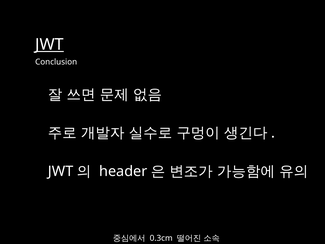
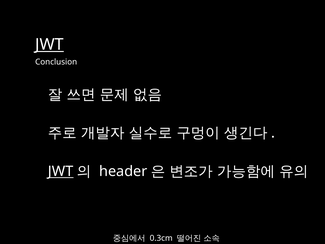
JWT underline: none -> present (61, 171)
